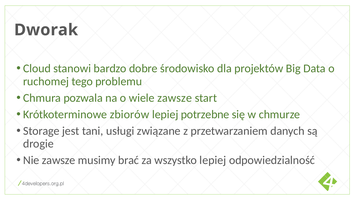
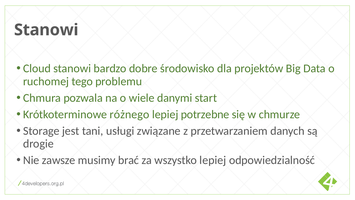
Dworak: Dworak -> Stanowi (46, 30)
wiele zawsze: zawsze -> danymi (175, 98)
zbiorów: zbiorów -> różnego (130, 114)
